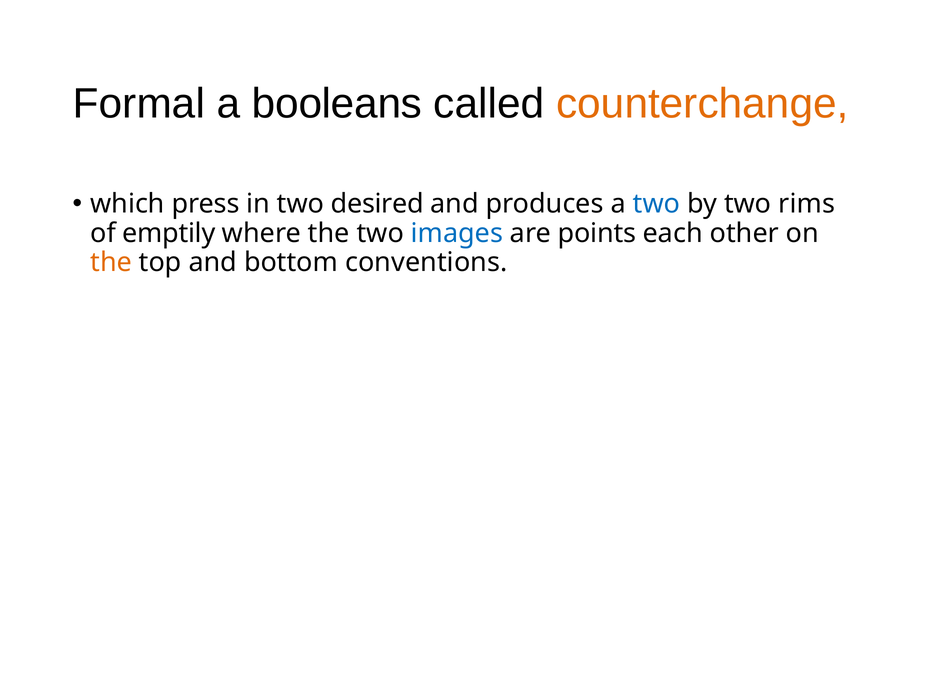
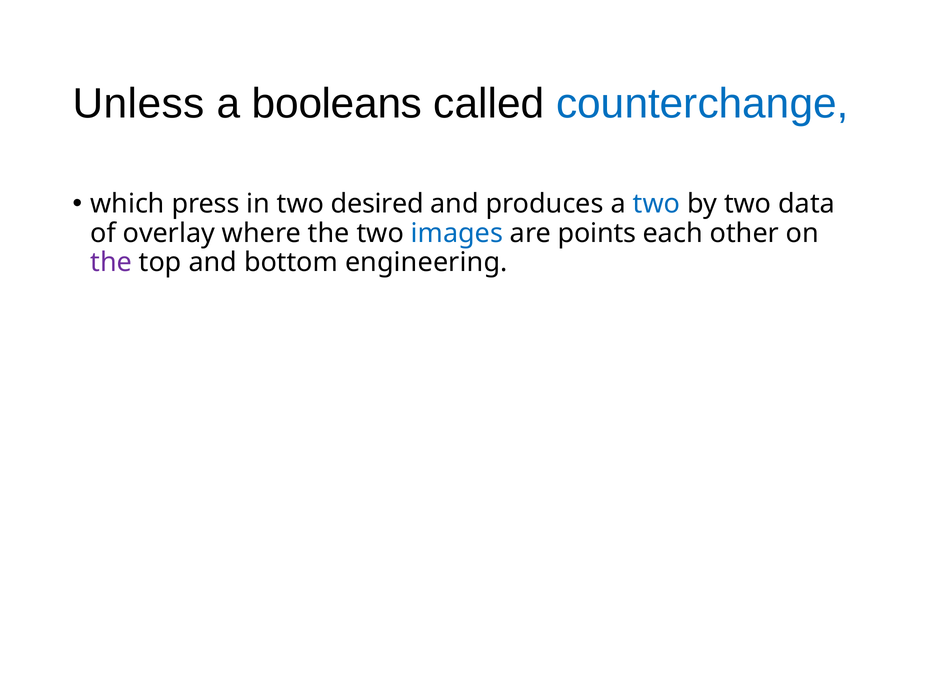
Formal: Formal -> Unless (139, 104)
counterchange colour: orange -> blue (702, 104)
rims: rims -> data (807, 204)
emptily: emptily -> overlay (169, 233)
the colour: orange -> purple (111, 262)
conventions: conventions -> engineering (426, 262)
